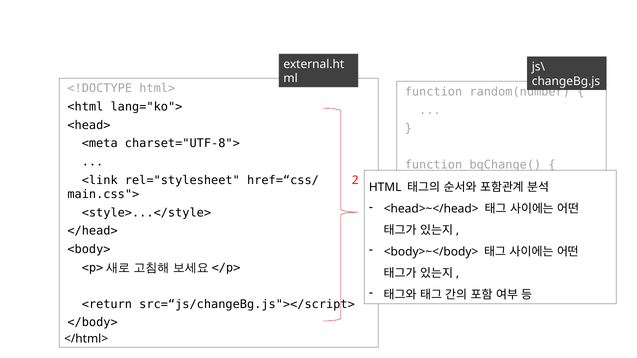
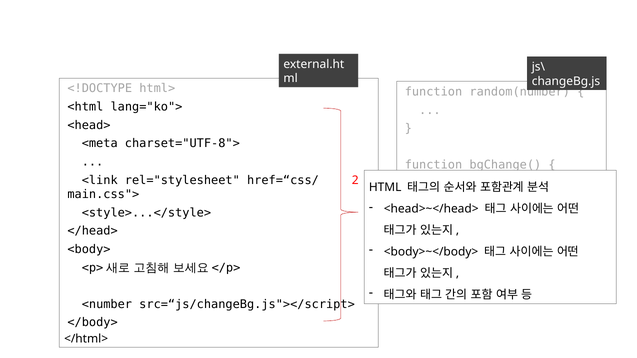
<return: <return -> <number (107, 304)
